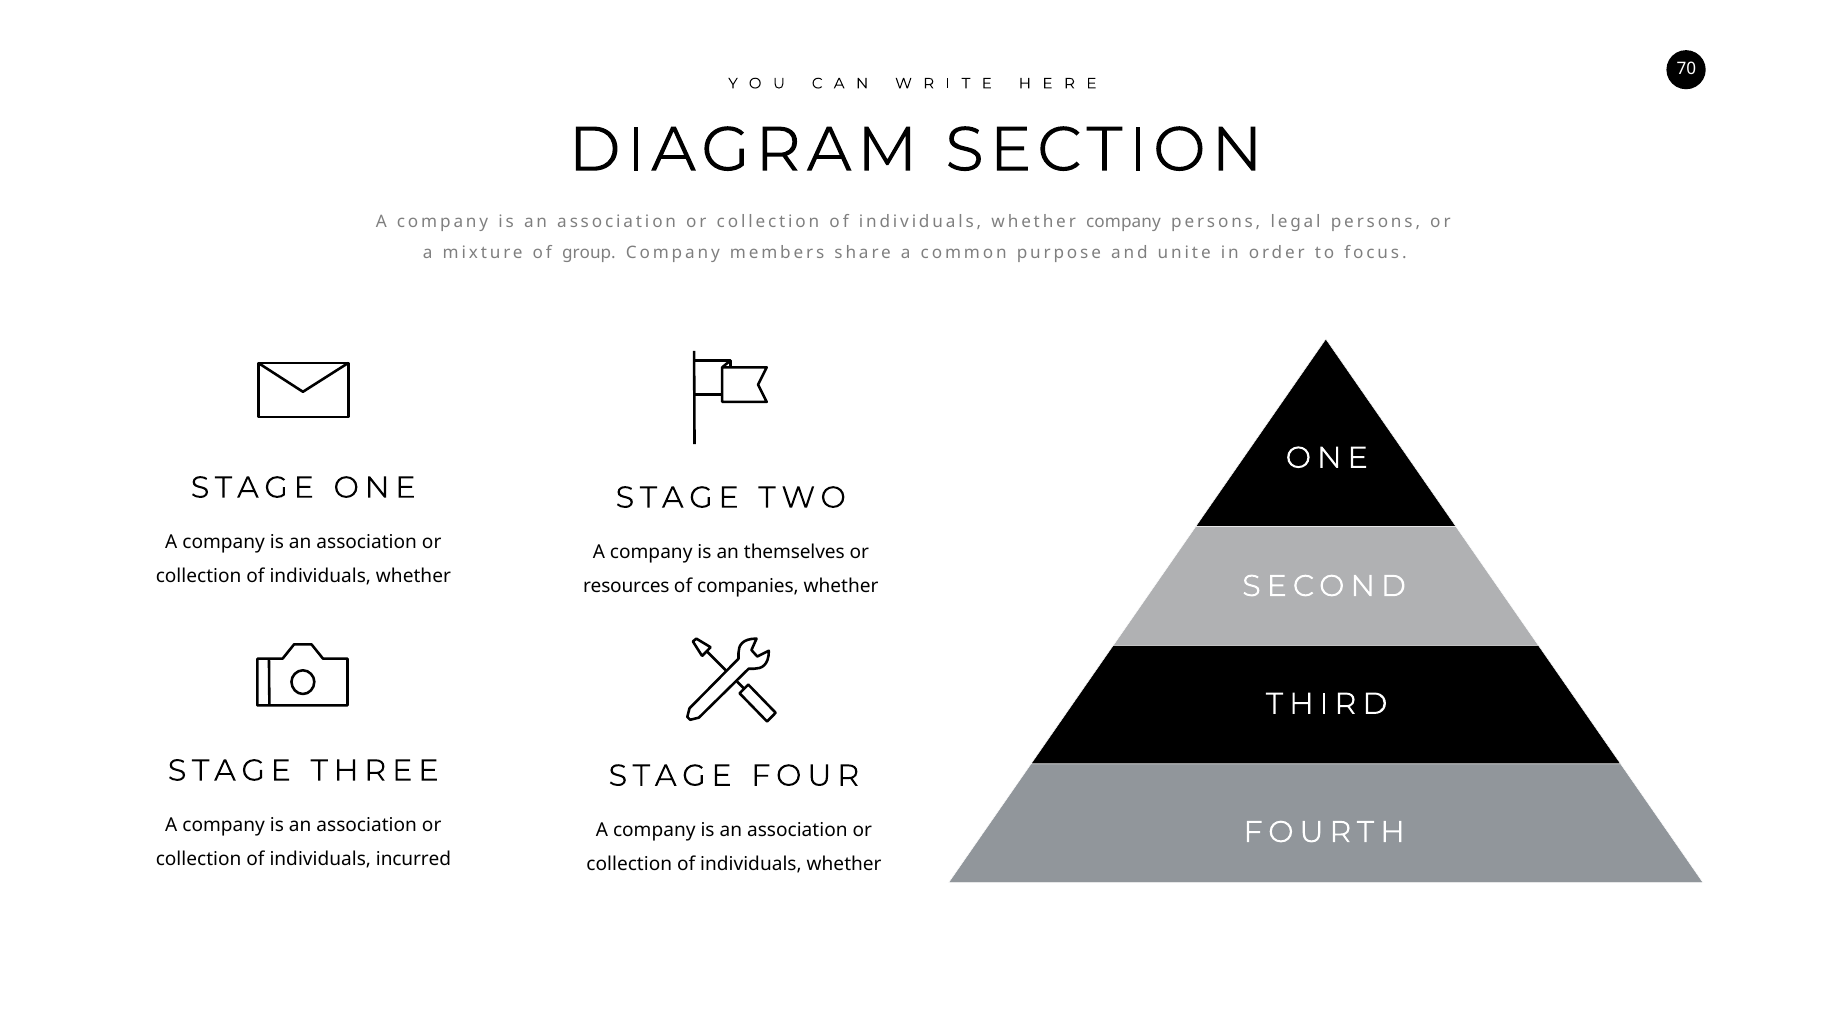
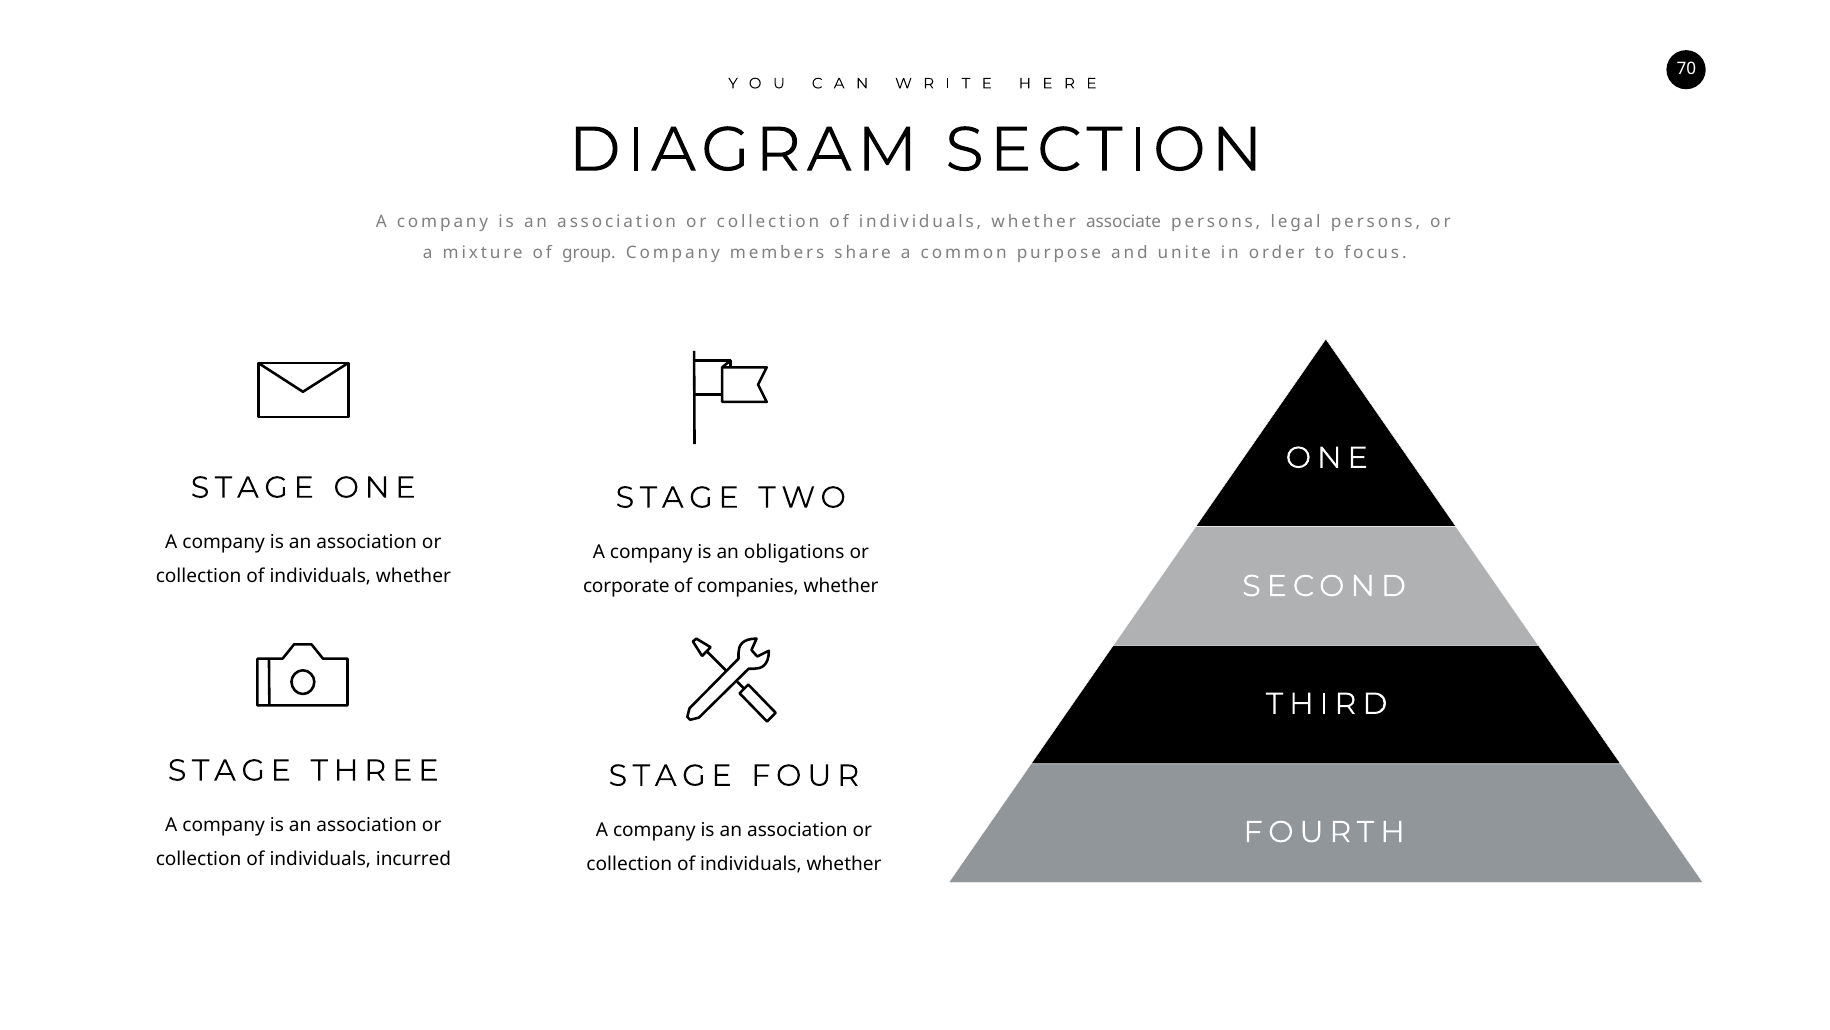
whether company: company -> associate (1124, 222)
themselves: themselves -> obligations (794, 552)
resources: resources -> corporate (626, 586)
